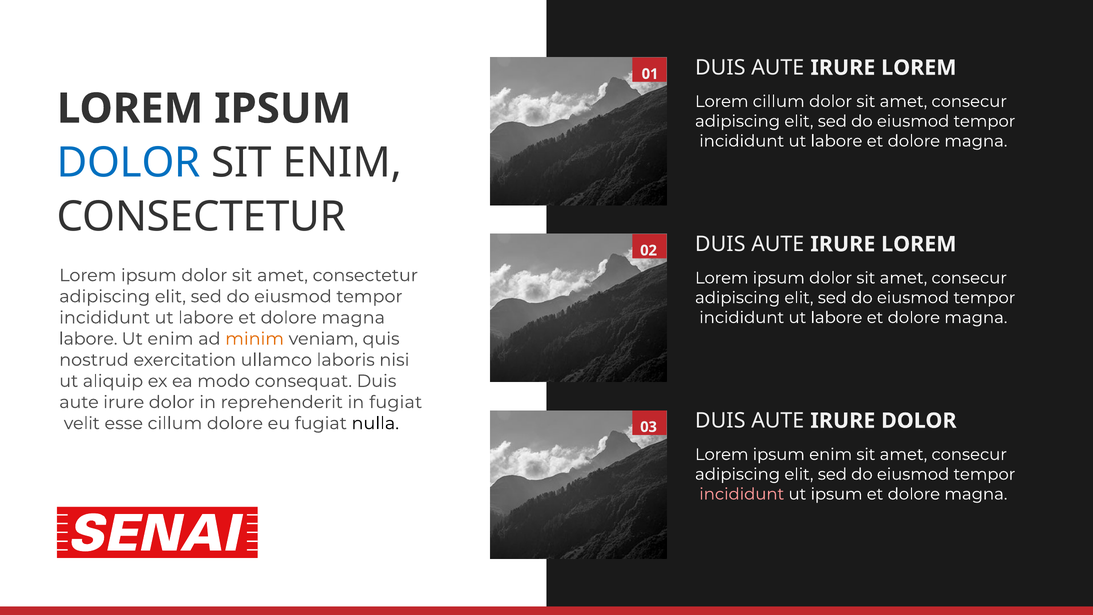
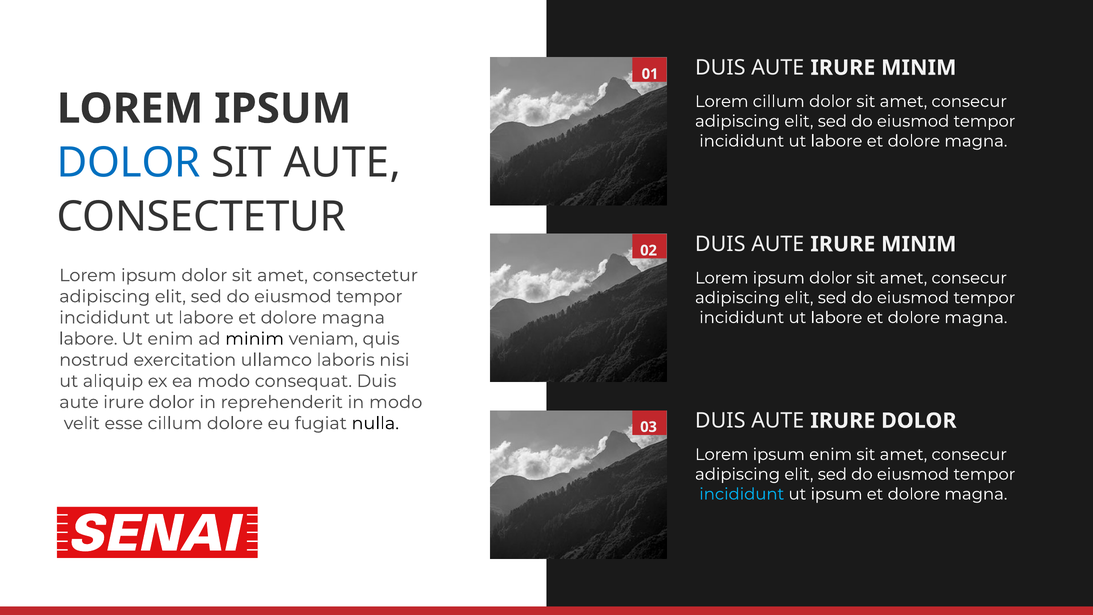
LOREM: LOREM -> MINIM (919, 68)
SIT ENIM: ENIM -> AUTE (342, 163)
LOREM: LOREM -> MINIM (919, 244)
minim colour: orange -> black (255, 339)
in fugiat: fugiat -> modo (396, 402)
incididunt colour: pink -> light blue (742, 494)
